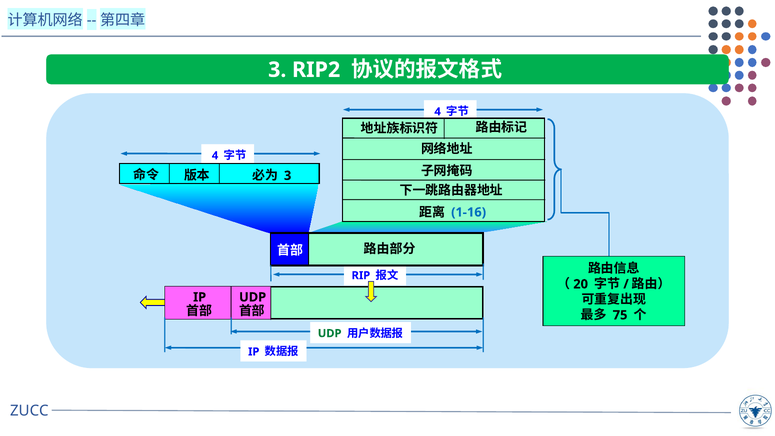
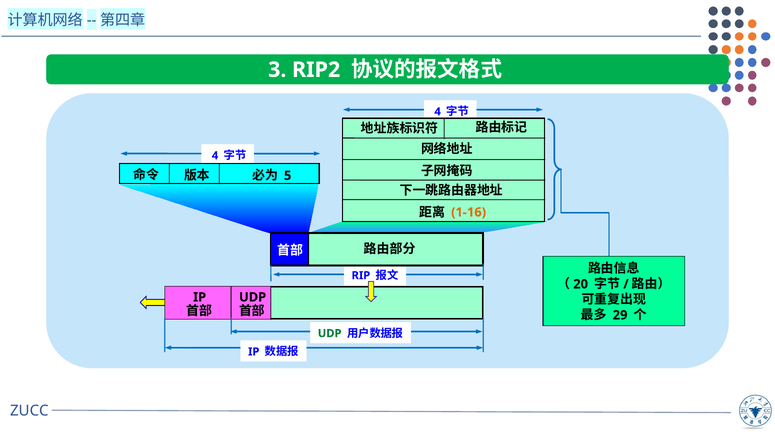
3: 3 -> 5 (288, 176)
1-16 colour: blue -> orange (469, 212)
75: 75 -> 29 (620, 315)
